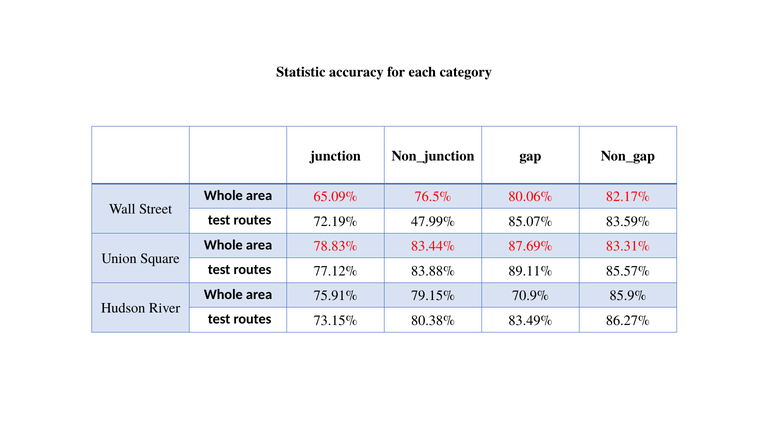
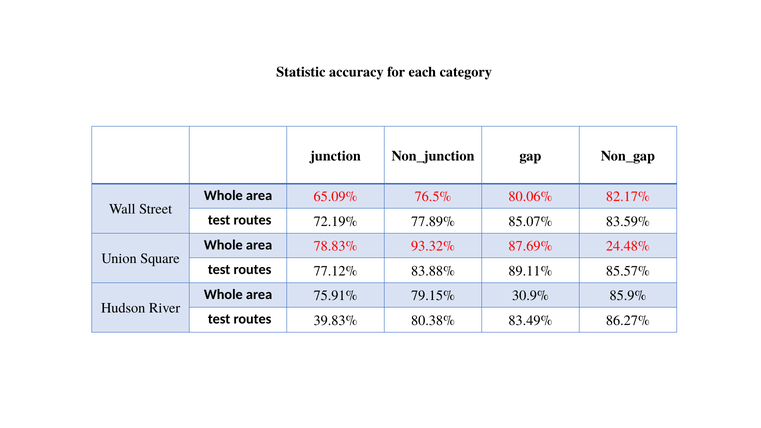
47.99%: 47.99% -> 77.89% (433, 222)
83.44%: 83.44% -> 93.32% (433, 246)
83.31%: 83.31% -> 24.48% (628, 246)
70.9%: 70.9% -> 30.9% (530, 296)
73.15%: 73.15% -> 39.83% (336, 321)
